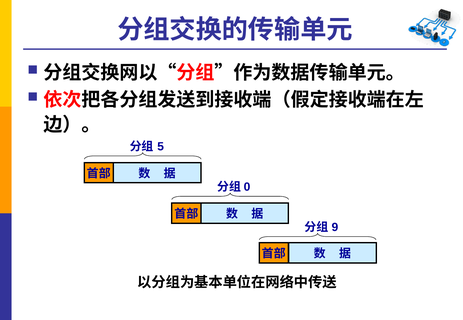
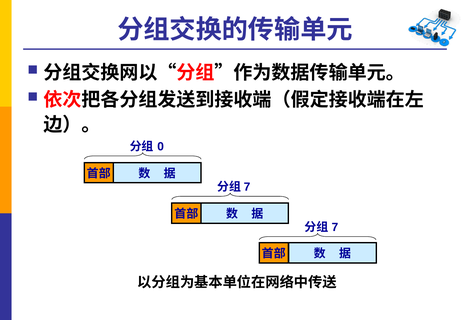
5: 5 -> 0 (161, 147)
0: 0 -> 7 (247, 187)
9: 9 -> 7 (335, 228)
